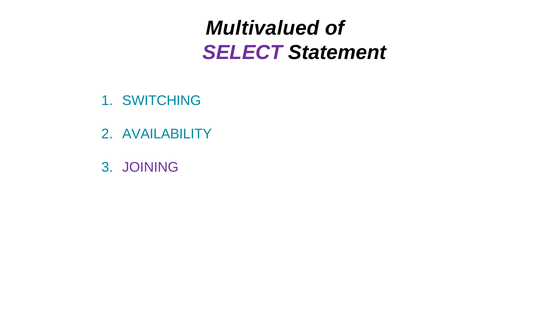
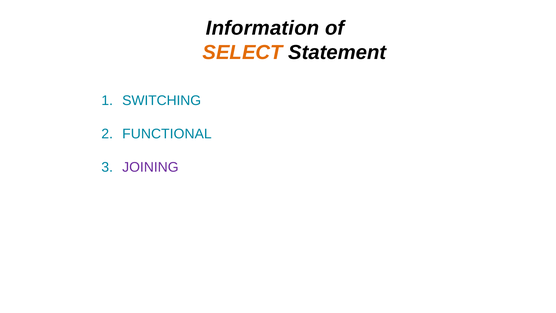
Multivalued: Multivalued -> Information (263, 28)
SELECT colour: purple -> orange (243, 53)
AVAILABILITY: AVAILABILITY -> FUNCTIONAL (167, 134)
